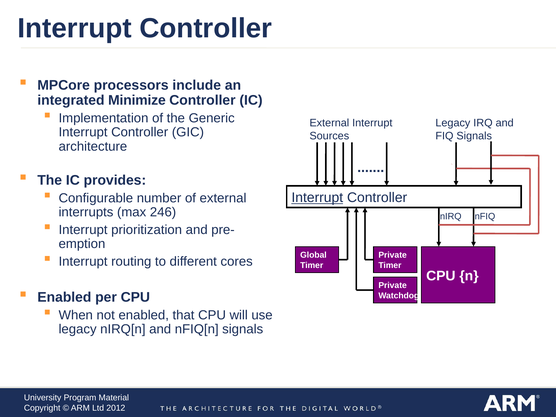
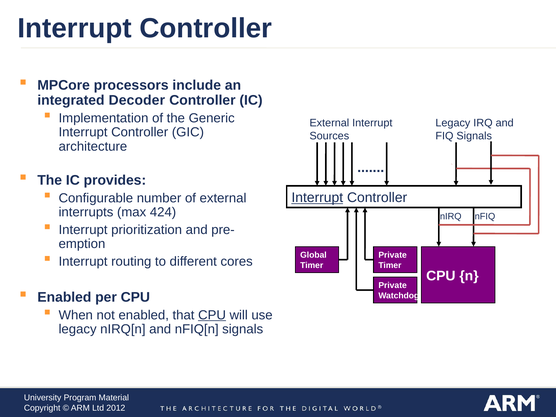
Minimize: Minimize -> Decoder (137, 100)
246: 246 -> 424 (163, 212)
CPU underline: none -> present (212, 315)
